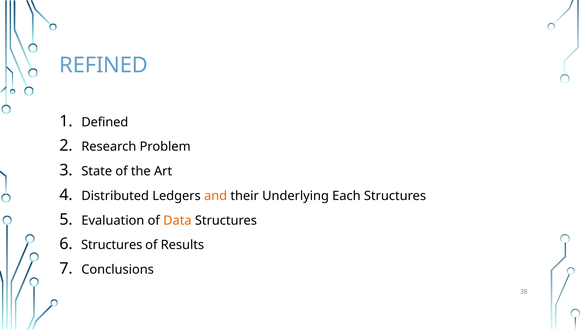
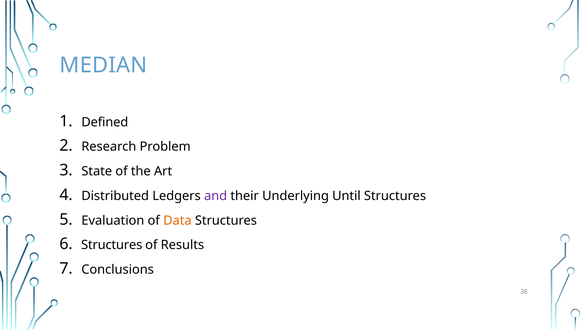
REFINED: REFINED -> MEDIAN (103, 65)
and colour: orange -> purple (216, 196)
Each: Each -> Until (346, 196)
